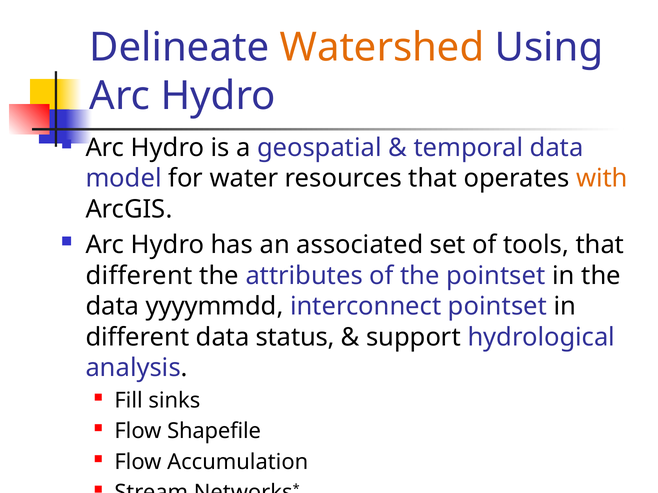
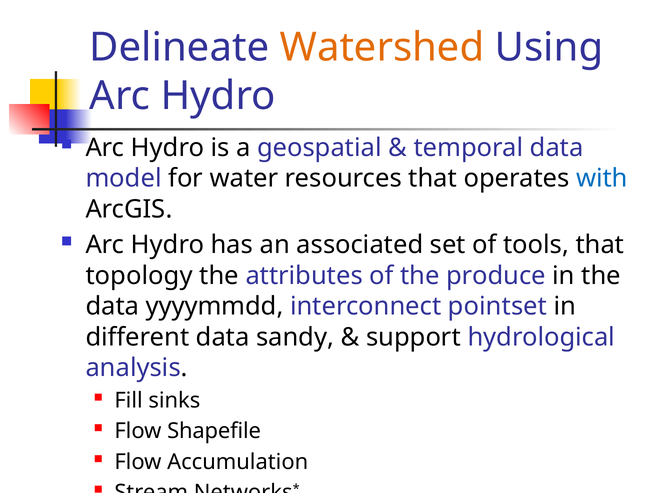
with colour: orange -> blue (602, 179)
different: different -> topology (139, 276)
the pointset: pointset -> produce (496, 276)
status: status -> sandy (295, 337)
